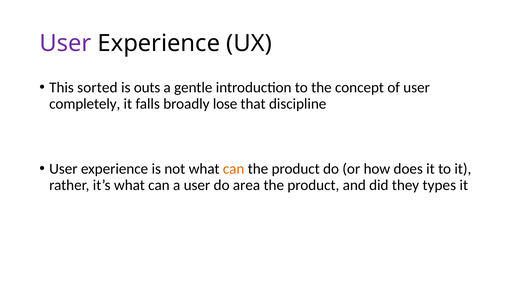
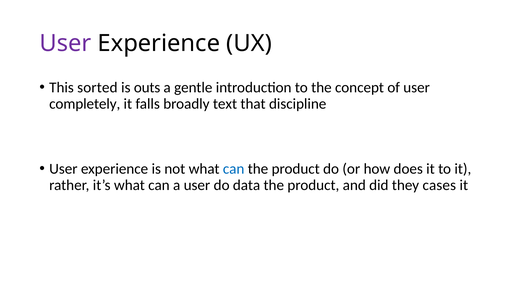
lose: lose -> text (225, 104)
can colour: orange -> blue (234, 169)
area: area -> data (247, 185)
types: types -> cases (439, 185)
